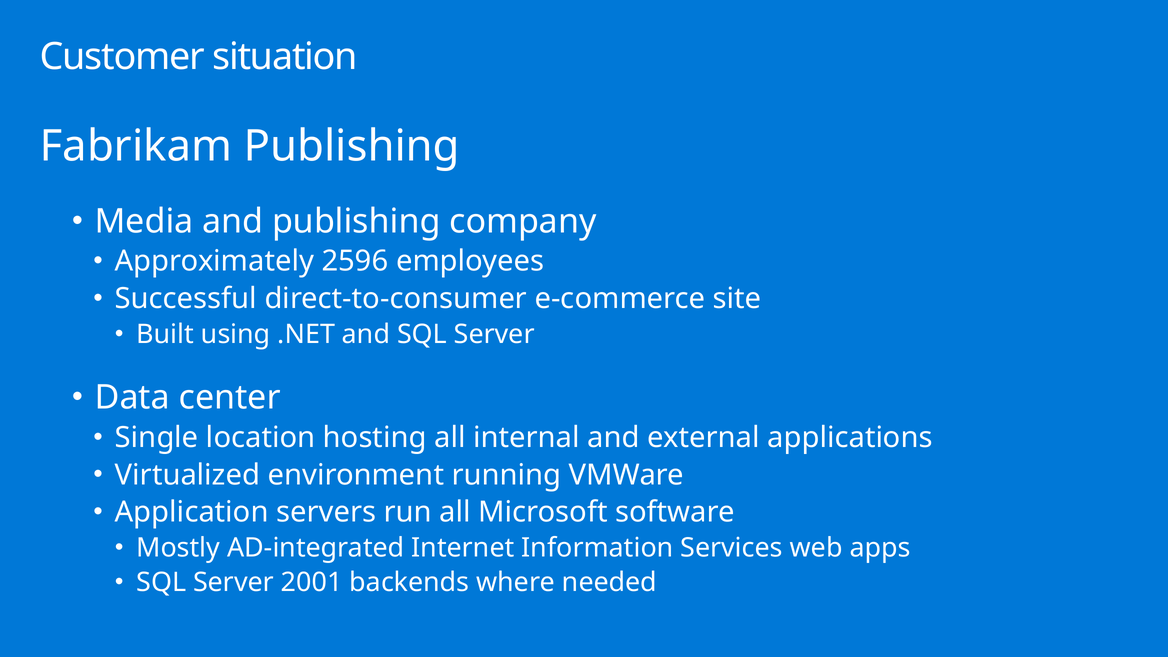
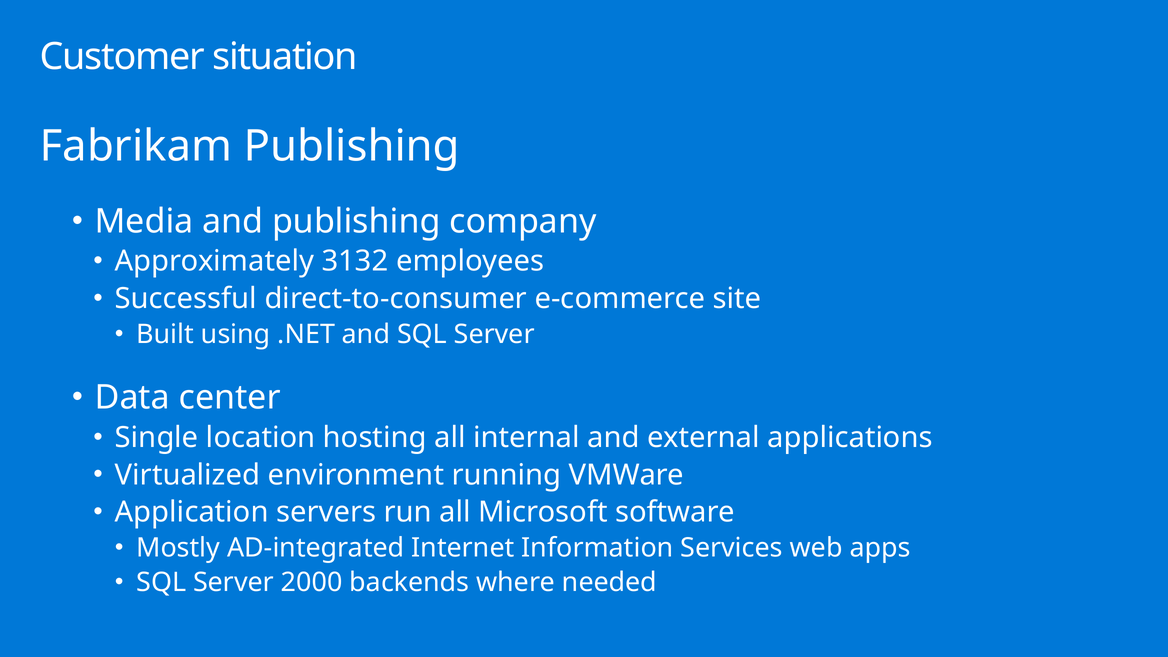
2596: 2596 -> 3132 (355, 261)
2001: 2001 -> 2000 (312, 582)
